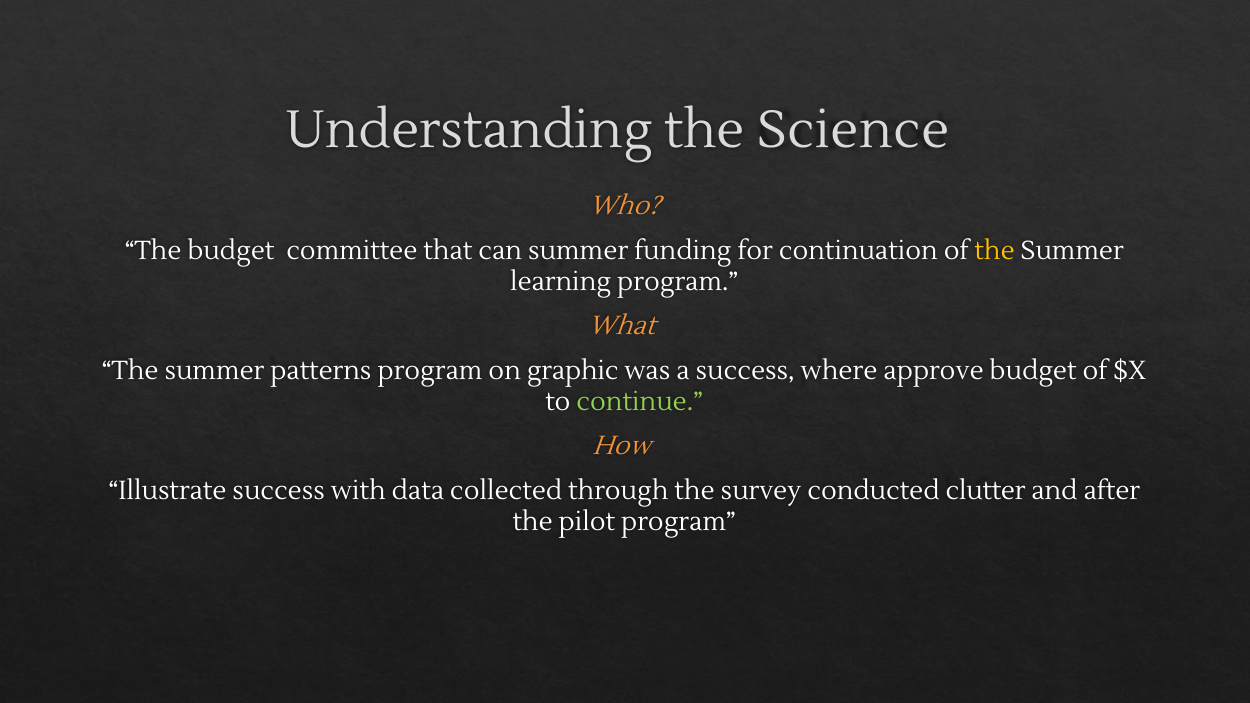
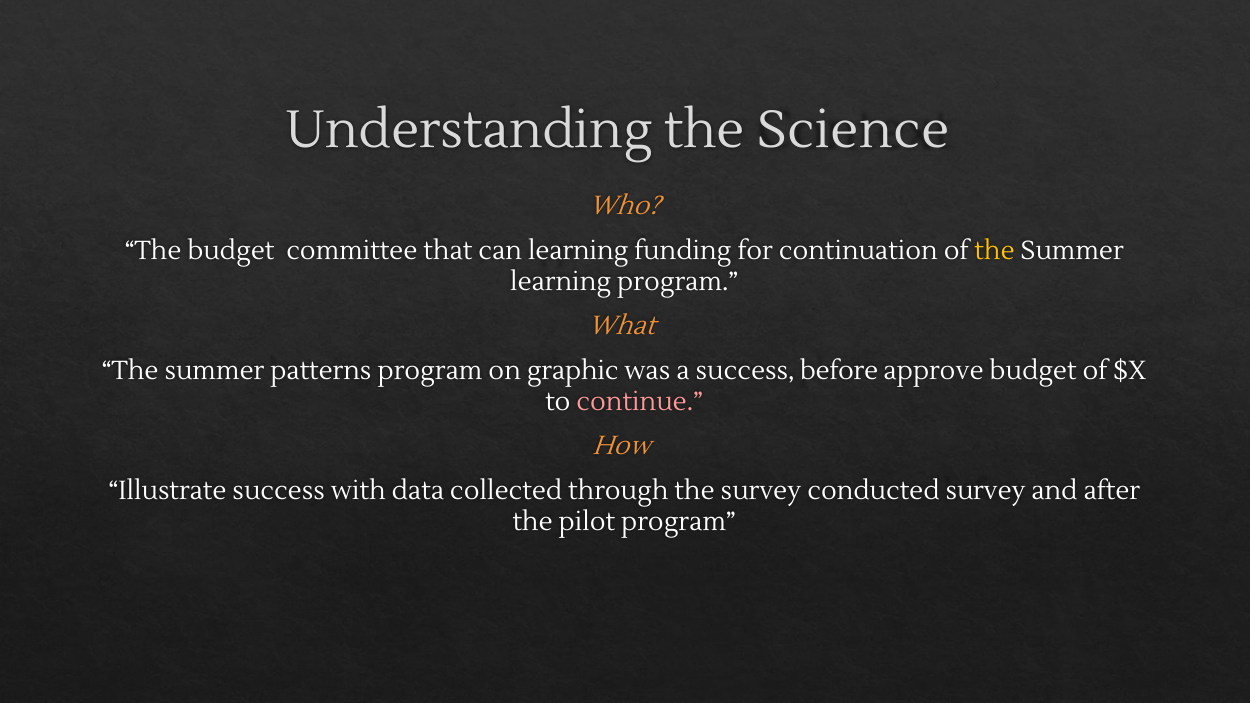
can summer: summer -> learning (578, 251)
where: where -> before (839, 371)
continue colour: light green -> pink (640, 402)
conducted clutter: clutter -> survey (986, 490)
